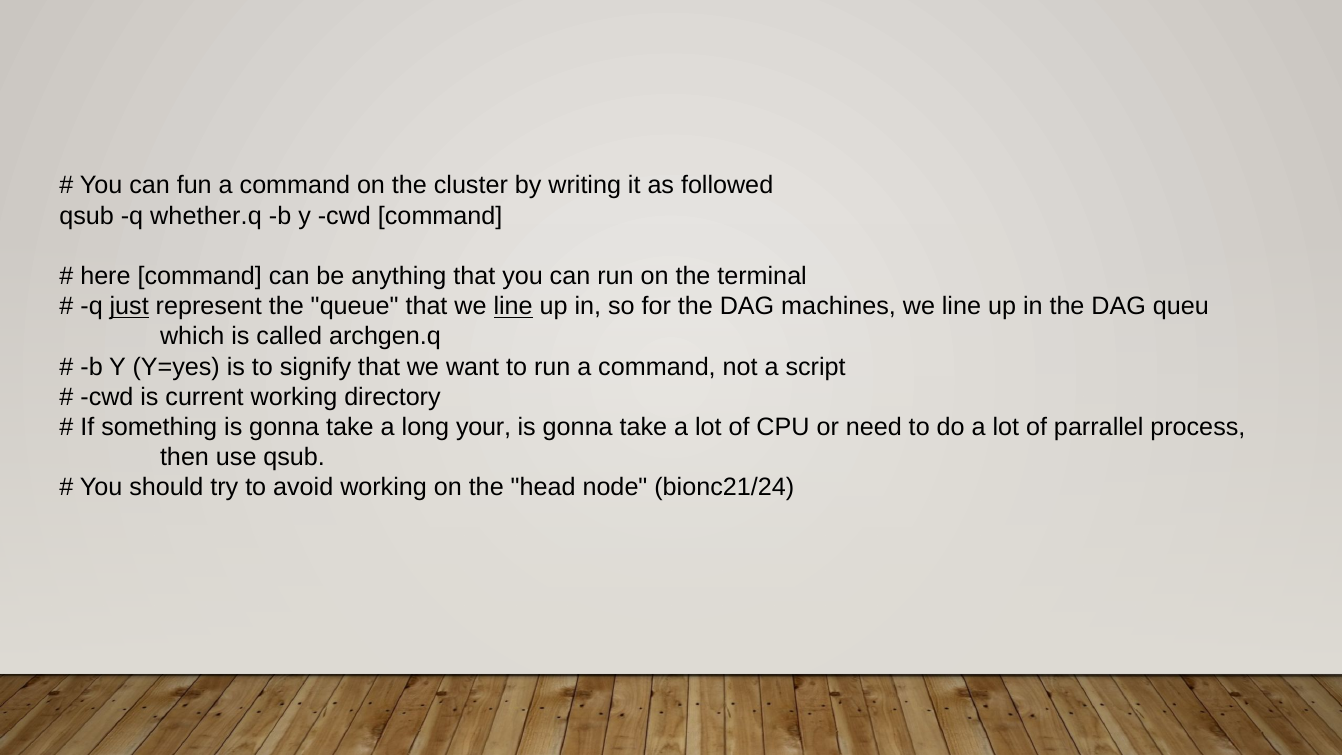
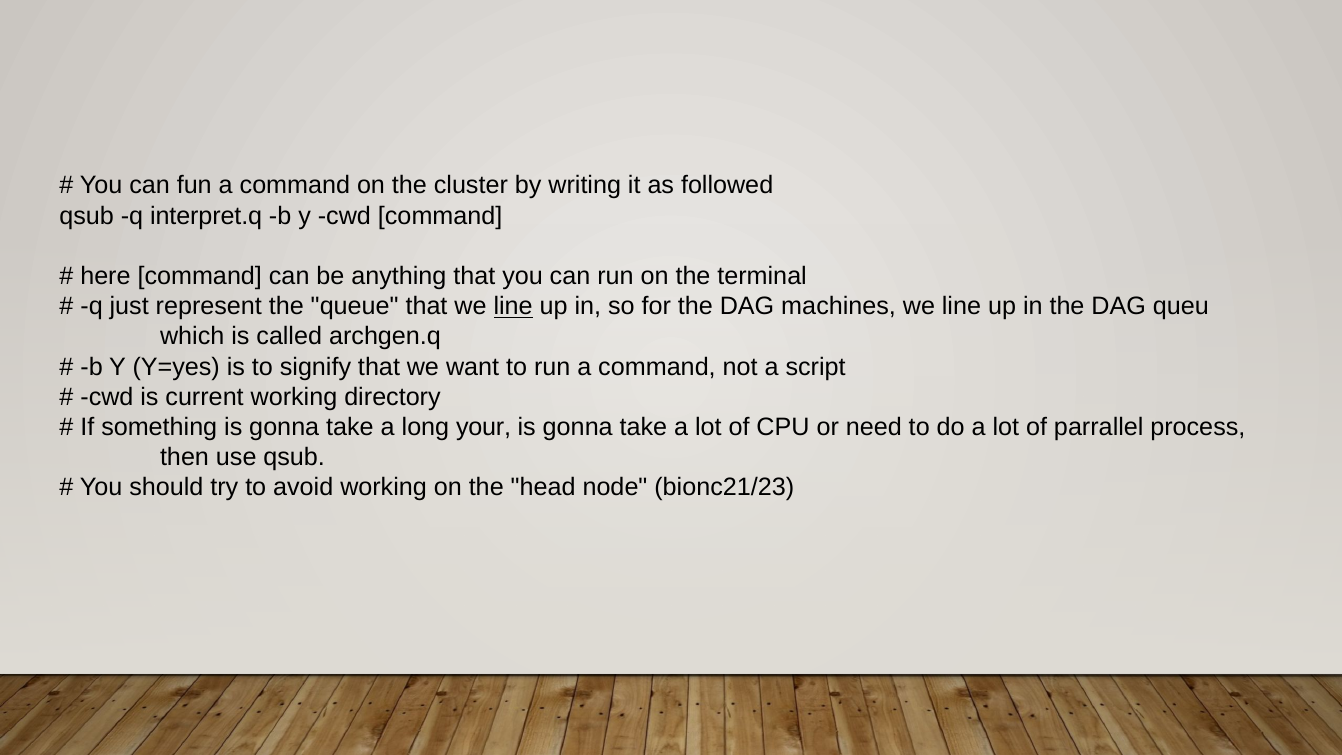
whether.q: whether.q -> interpret.q (206, 216)
just underline: present -> none (129, 306)
bionc21/24: bionc21/24 -> bionc21/23 (724, 488)
